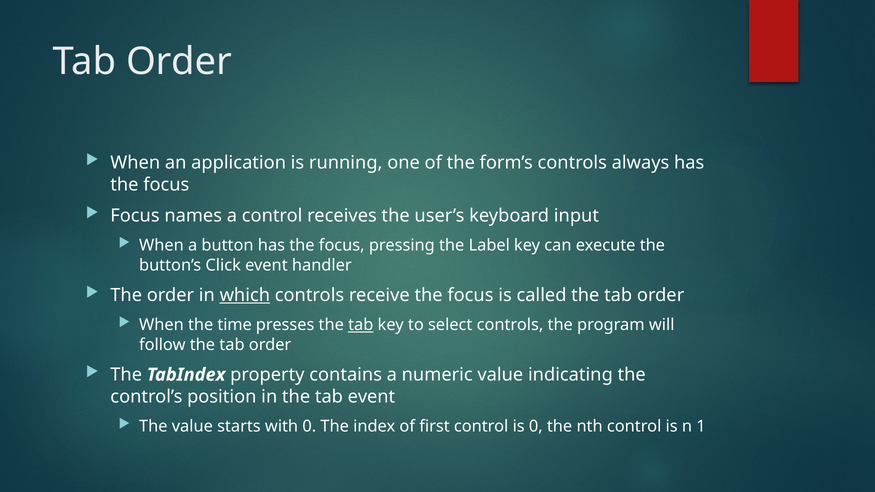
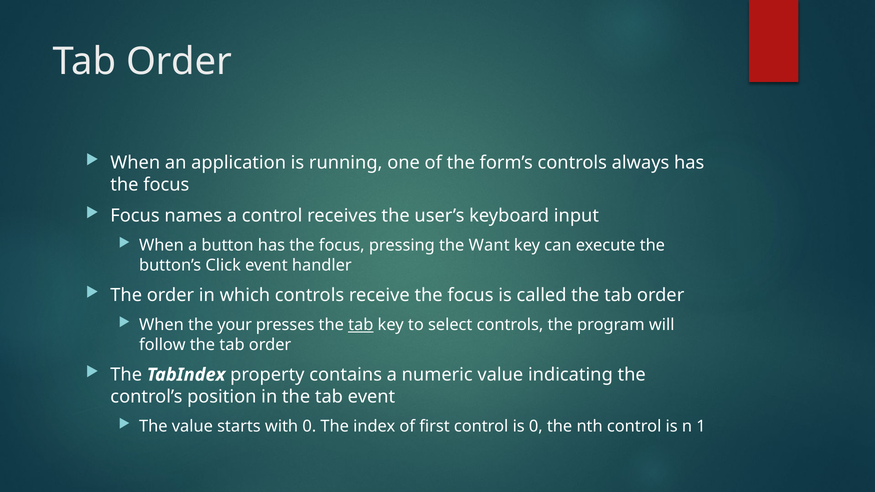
Label: Label -> Want (489, 246)
which underline: present -> none (245, 295)
time: time -> your (235, 325)
